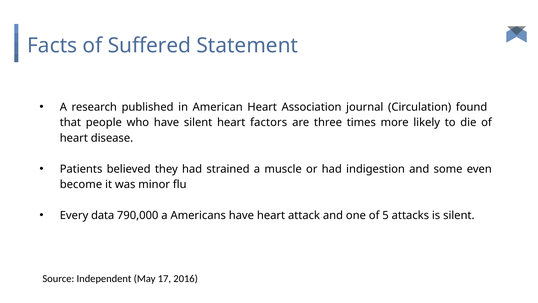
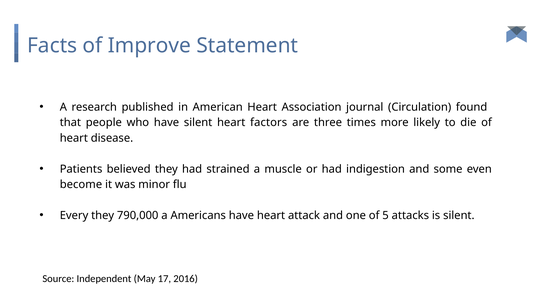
Suffered: Suffered -> Improve (149, 46)
Every data: data -> they (103, 215)
